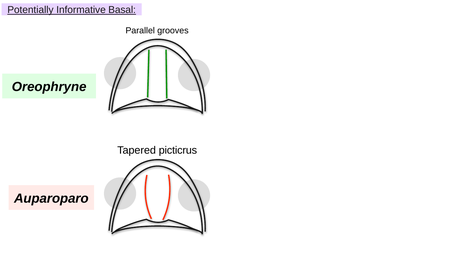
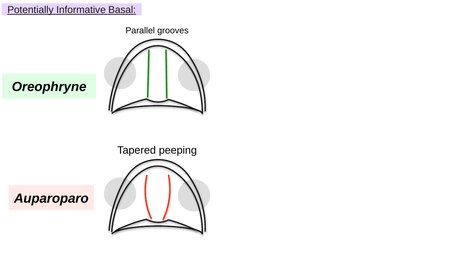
picticrus: picticrus -> peeping (178, 151)
